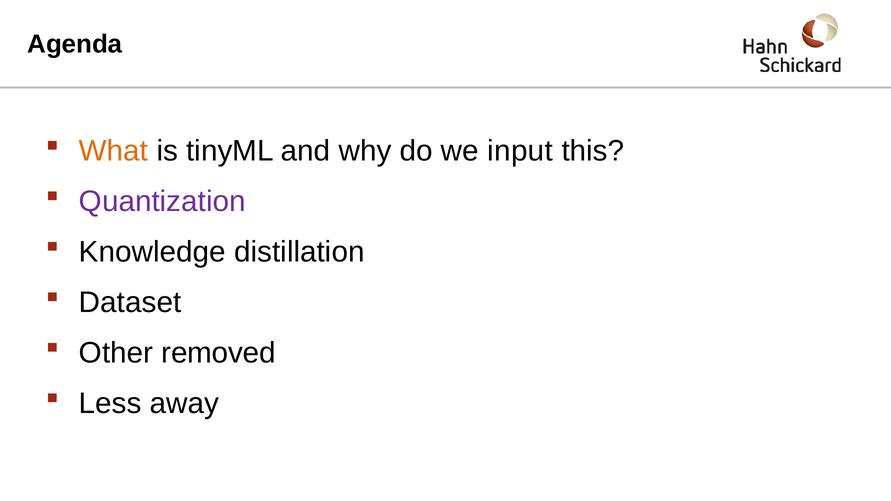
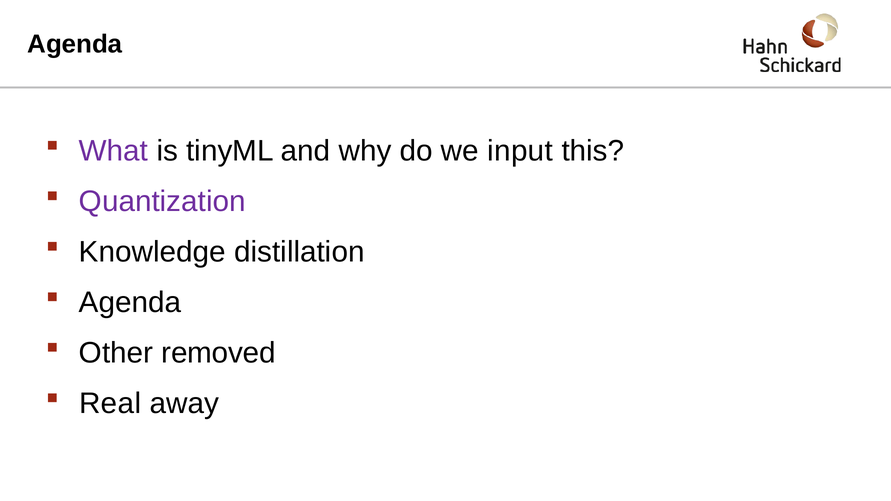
What colour: orange -> purple (114, 151)
Dataset: Dataset -> Agenda (130, 303)
Less: Less -> Real (110, 404)
